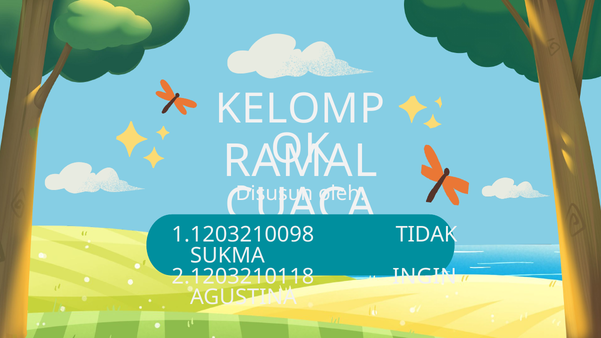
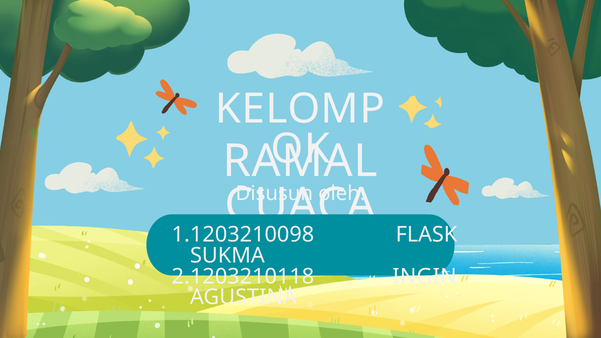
TIDAK: TIDAK -> FLASK (426, 235)
